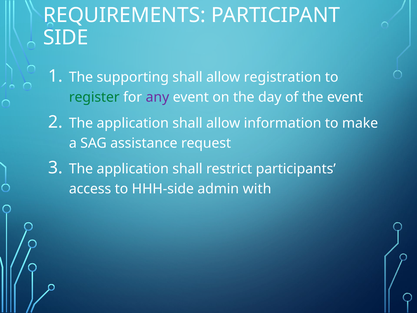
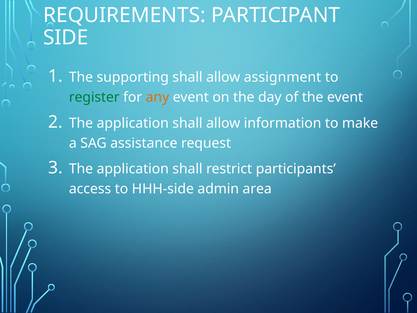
registration: registration -> assignment (283, 77)
any colour: purple -> orange (157, 97)
with: with -> area (257, 189)
